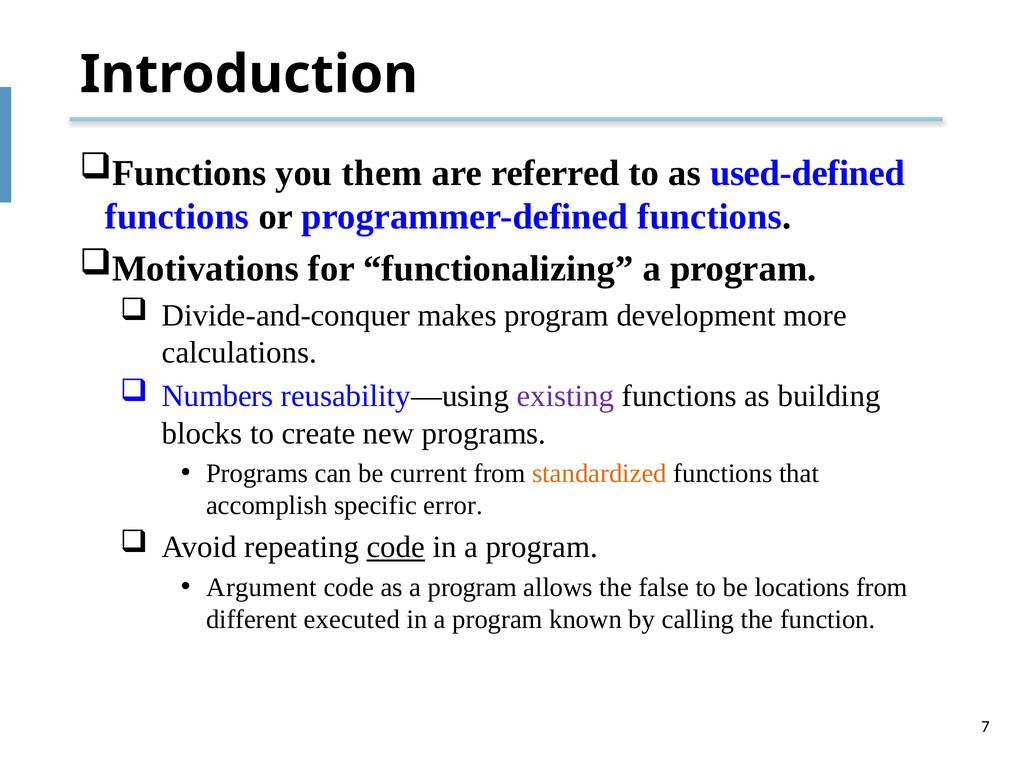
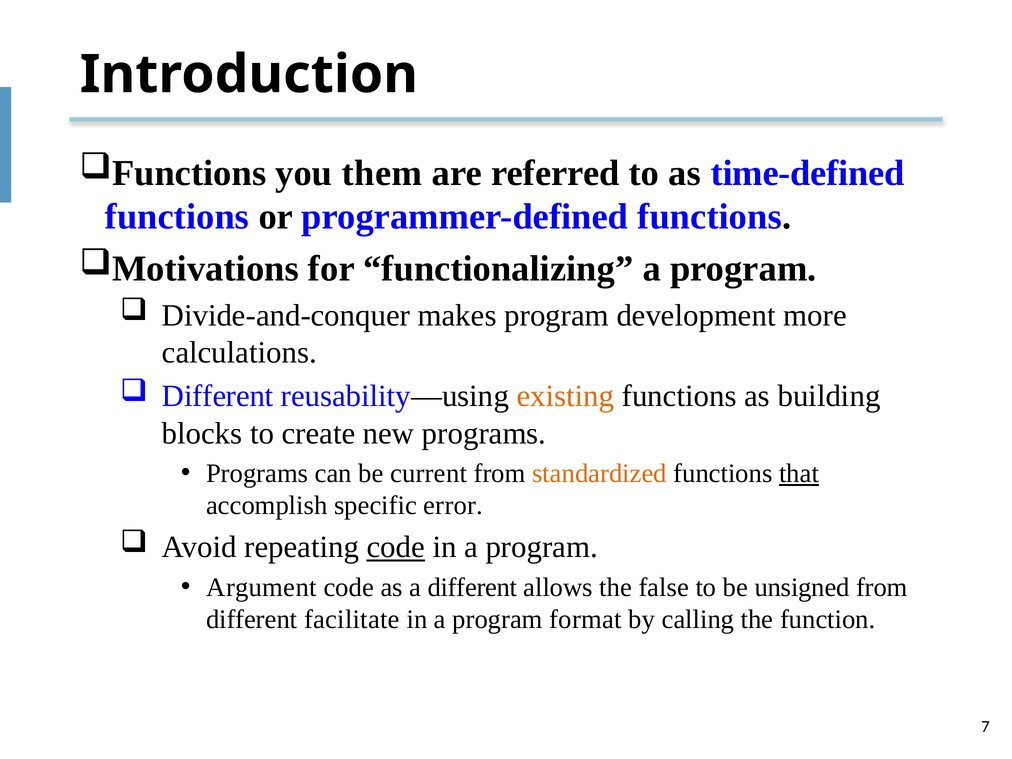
used-defined: used-defined -> time-defined (808, 173)
Numbers: Numbers -> Different (218, 396)
existing colour: purple -> orange (565, 396)
that underline: none -> present (799, 473)
as a program: program -> different (472, 587)
locations: locations -> unsigned (802, 587)
executed: executed -> facilitate (352, 619)
known: known -> format (585, 619)
